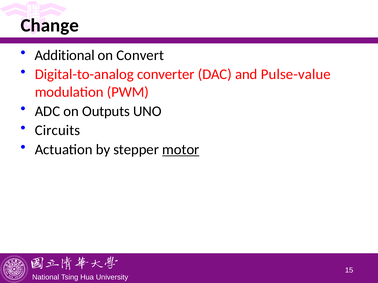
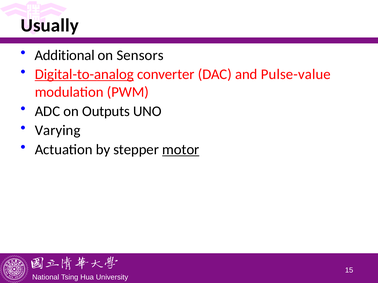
Change: Change -> Usually (50, 26)
Convert: Convert -> Sensors (140, 55)
Digital-to-analog underline: none -> present (84, 74)
Circuits: Circuits -> Varying (58, 131)
